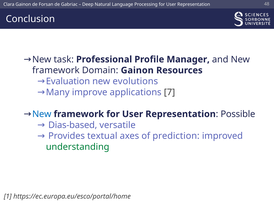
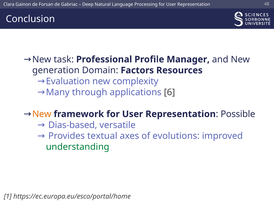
framework: framework -> generation (56, 71)
Domain Gainon: Gainon -> Factors (137, 71)
evolutions: evolutions -> complexity (135, 81)
improve: improve -> through (90, 92)
7: 7 -> 6 (169, 92)
New colour: blue -> orange (42, 114)
prediction: prediction -> evolutions (176, 136)
